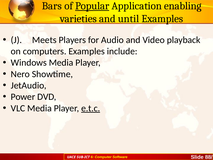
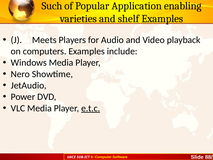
Bars: Bars -> Such (52, 6)
Popular underline: present -> none (92, 6)
until: until -> shelf (129, 19)
